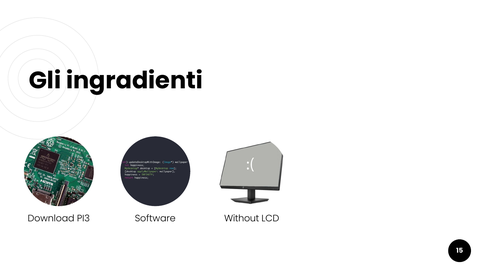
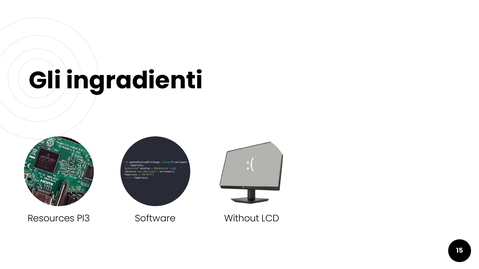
Download: Download -> Resources (51, 219)
